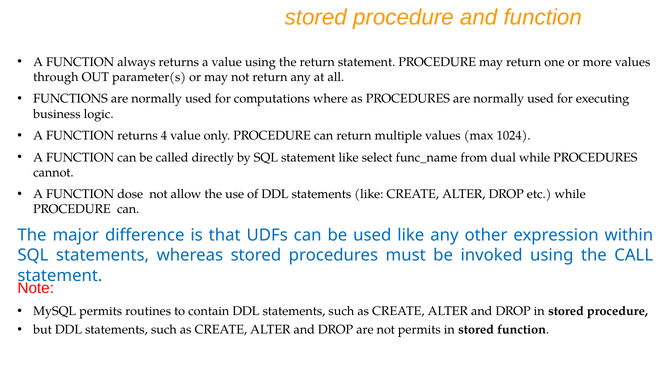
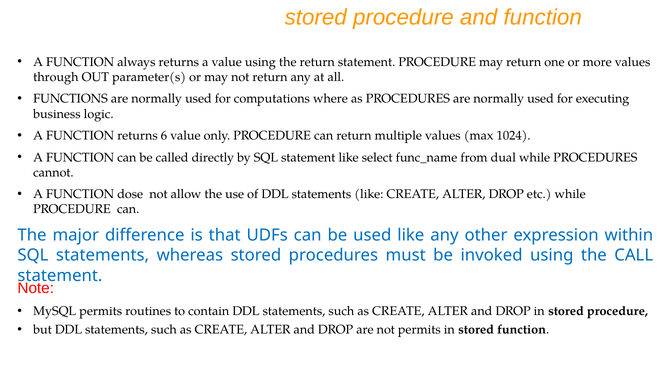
4: 4 -> 6 (164, 136)
